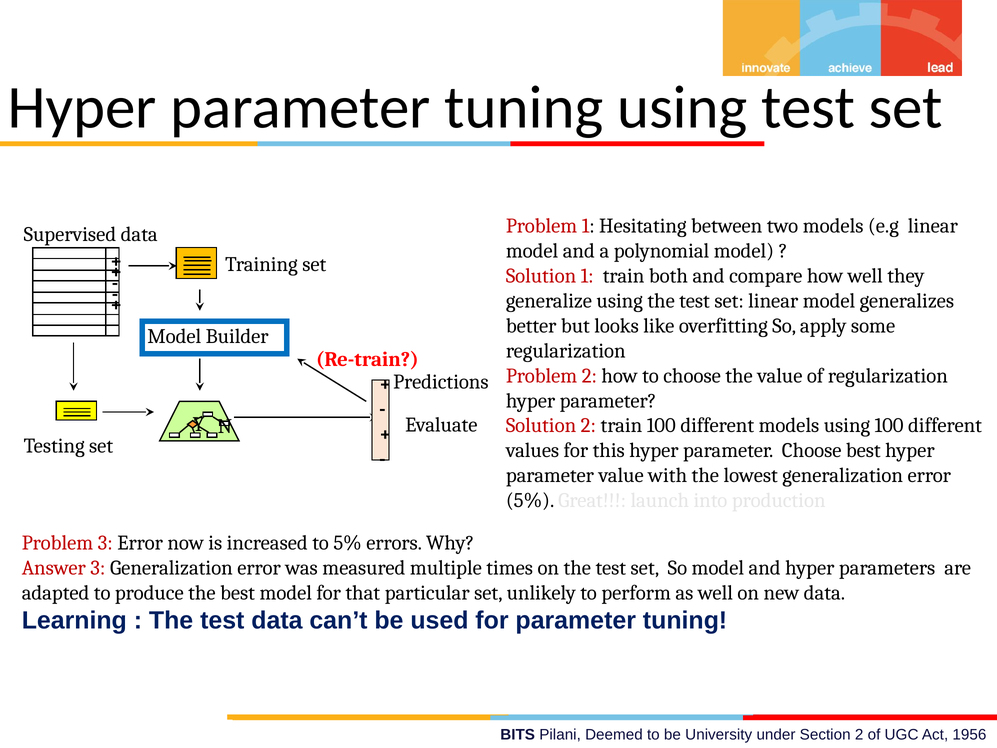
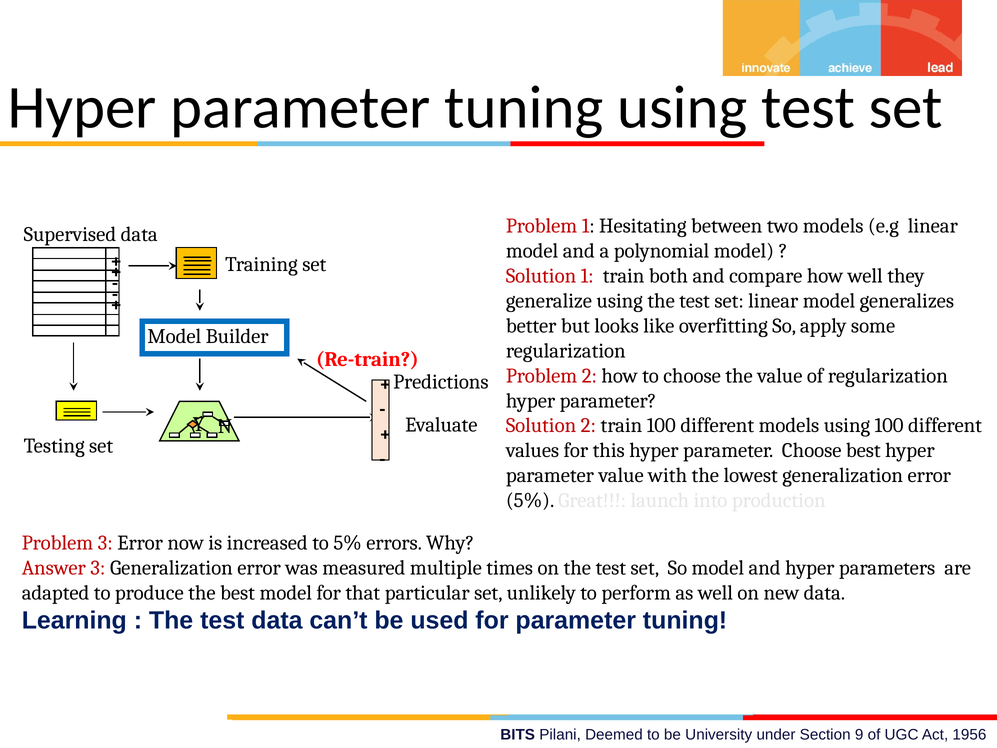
2: 2 -> 9 (859, 734)
